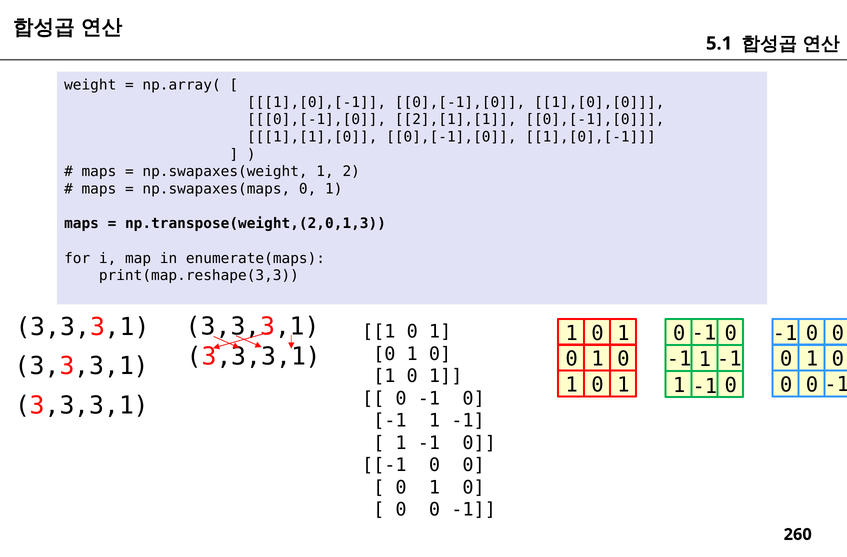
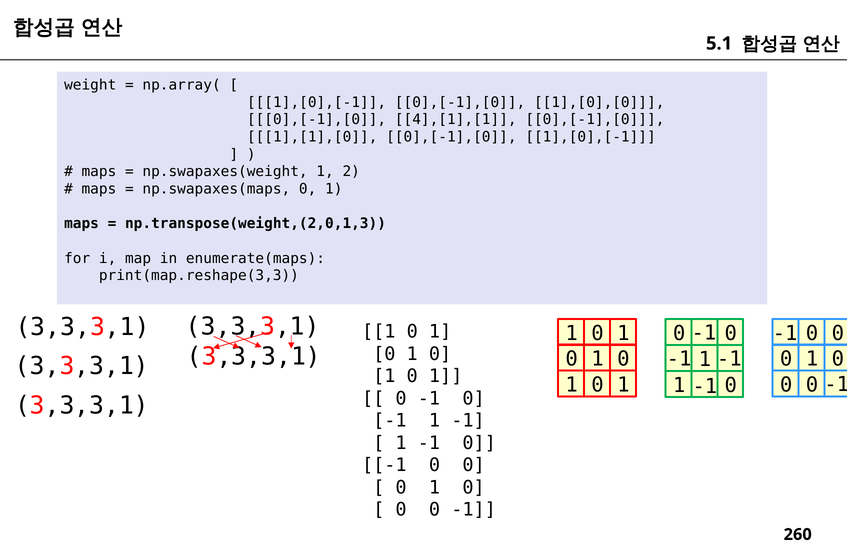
2],[1],[1: 2],[1],[1 -> 4],[1],[1 (456, 120)
